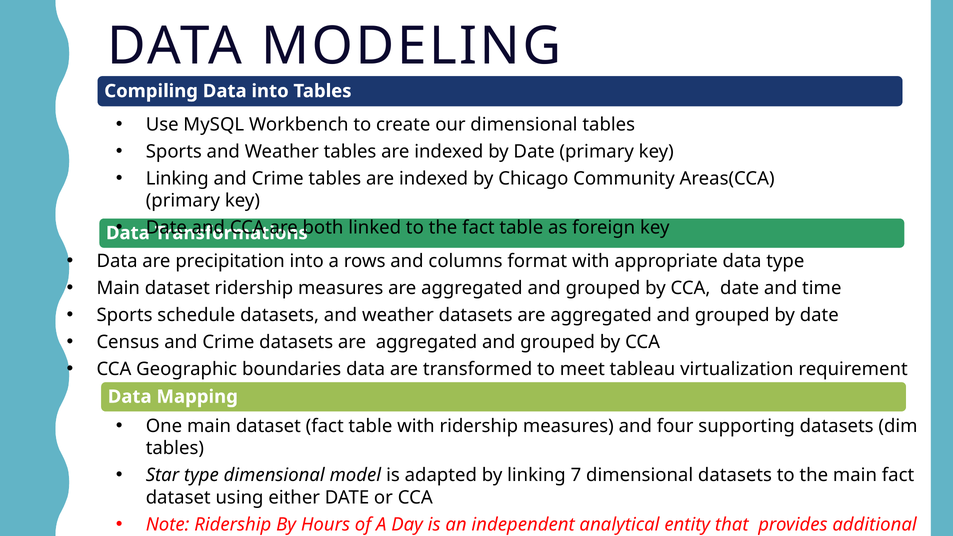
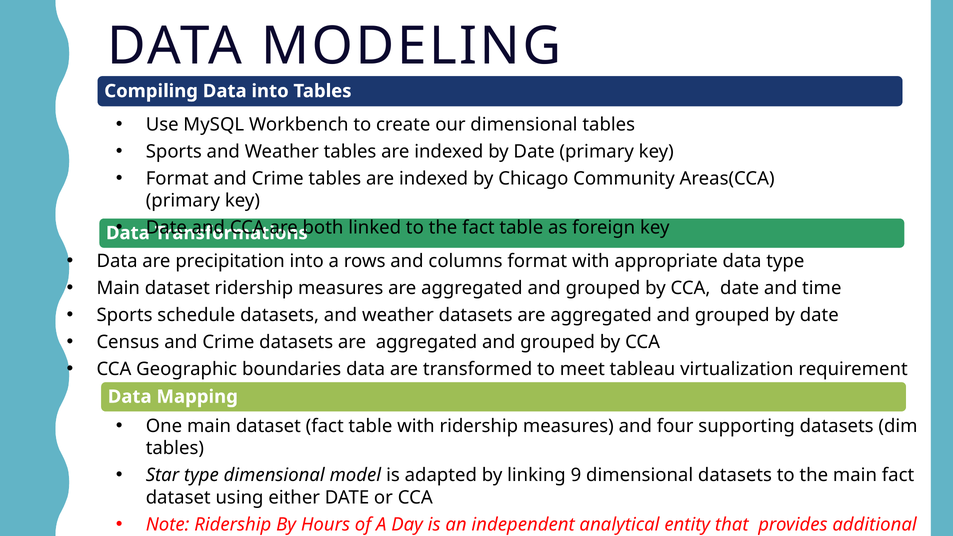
Linking: Linking -> Format (177, 179)
7: 7 -> 9 (576, 475)
